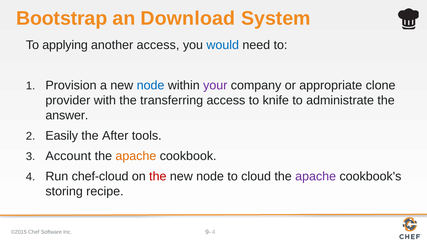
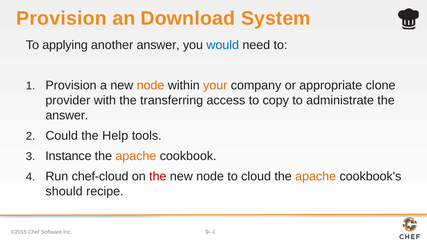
Bootstrap: Bootstrap -> Provision (62, 18)
another access: access -> answer (158, 45)
node colour: blue -> orange (151, 86)
your colour: purple -> orange (215, 86)
knife: knife -> copy (276, 101)
Easily: Easily -> Could (62, 136)
After: After -> Help (115, 136)
Account: Account -> Instance (68, 156)
apache colour: purple -> orange (316, 176)
storing: storing -> should (64, 191)
